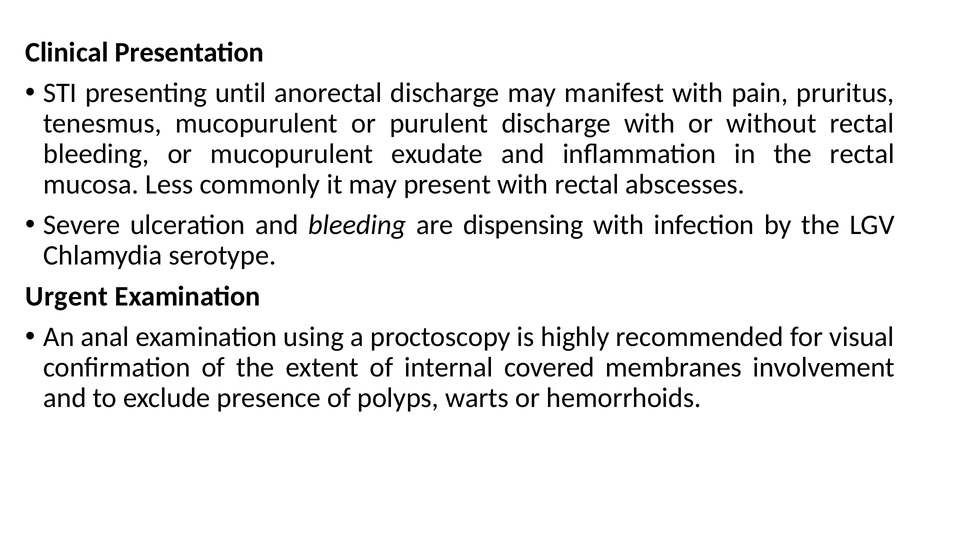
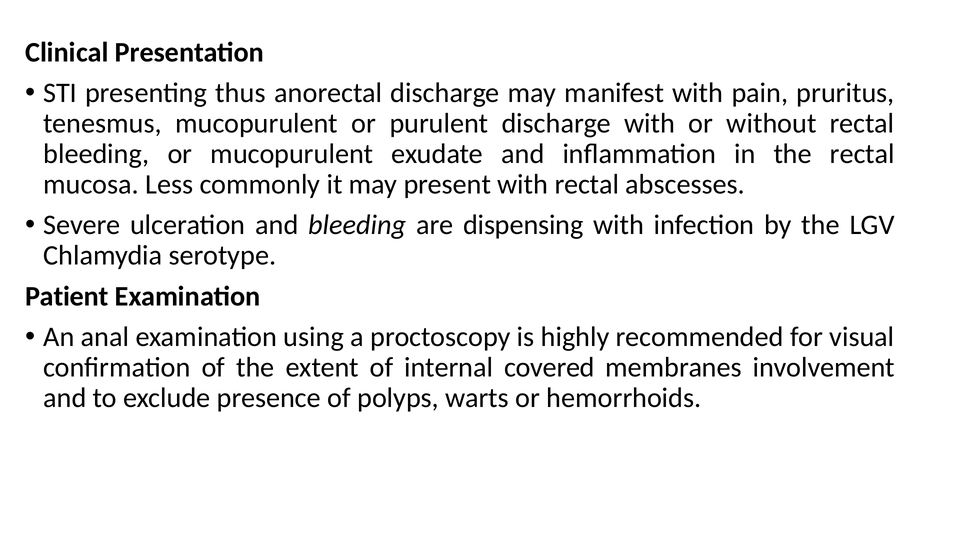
until: until -> thus (241, 93)
Urgent: Urgent -> Patient (67, 296)
